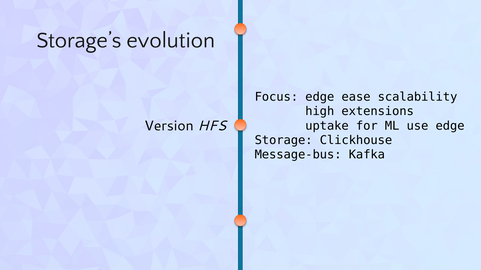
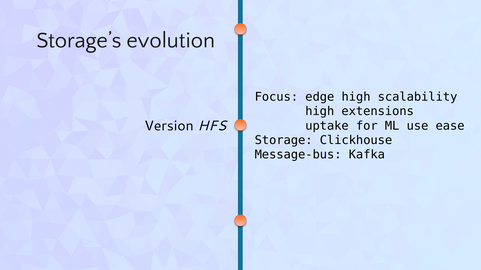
edge ease: ease -> high (356, 97)
use edge: edge -> ease (450, 126)
